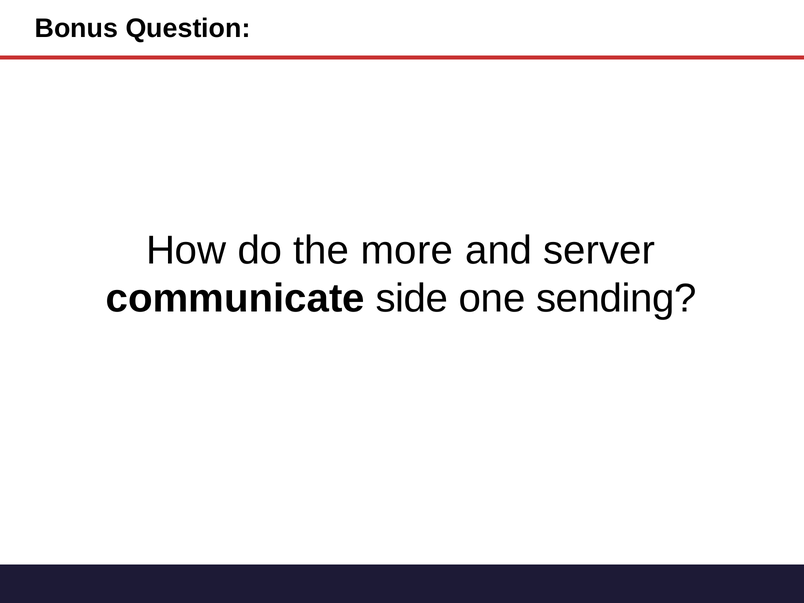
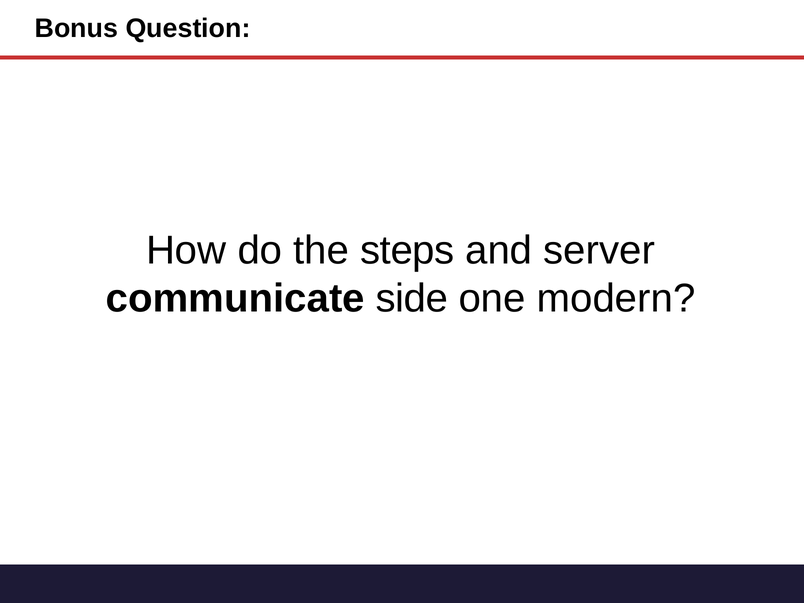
more: more -> steps (407, 250)
one sending: sending -> modern (616, 299)
